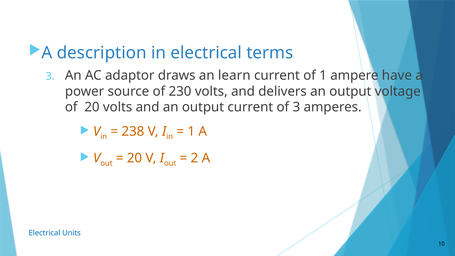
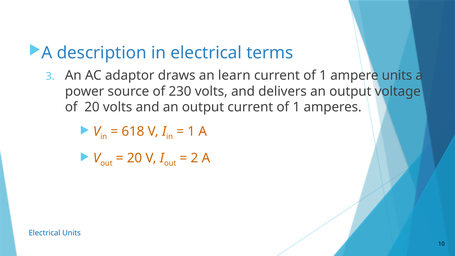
ampere have: have -> units (397, 75)
output current of 3: 3 -> 1 (296, 107)
238: 238 -> 618 (133, 132)
